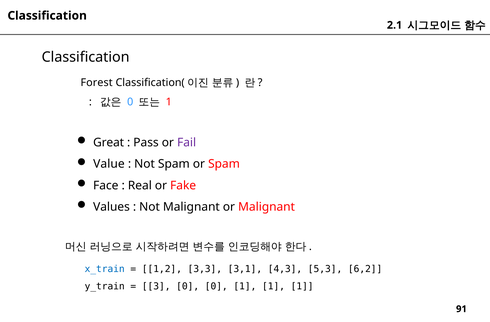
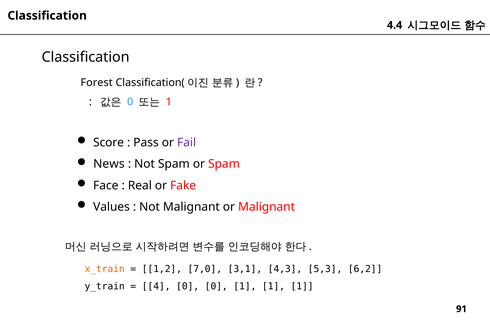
2.1: 2.1 -> 4.4 (395, 25)
Great: Great -> Score (109, 143)
Value: Value -> News (109, 164)
x_train colour: blue -> orange (105, 269)
3,3: 3,3 -> 7,0 (205, 269)
3: 3 -> 4 (156, 286)
